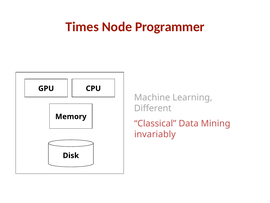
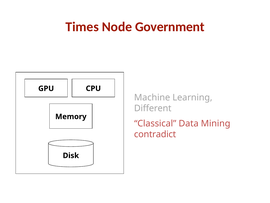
Programmer: Programmer -> Government (170, 27)
invariably: invariably -> contradict (155, 134)
